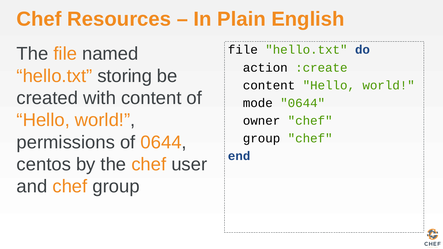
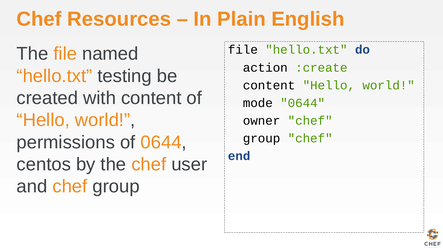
storing: storing -> testing (125, 76)
